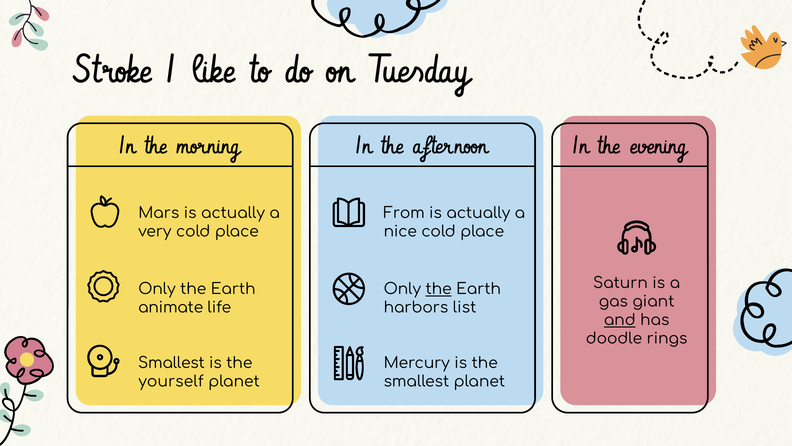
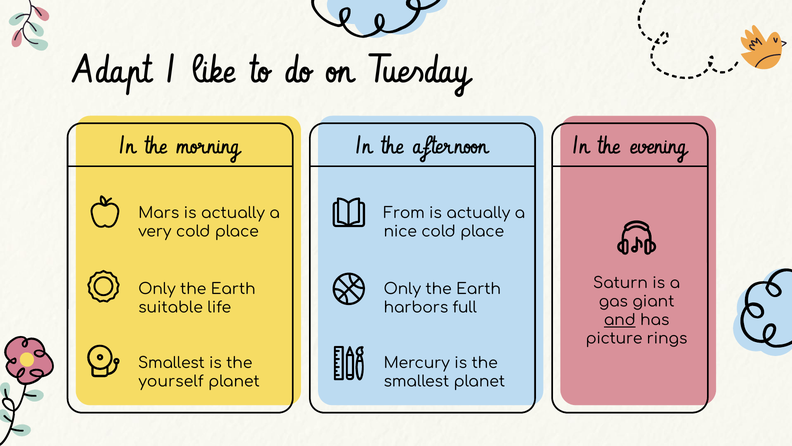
Stroke: Stroke -> Adapt (112, 70)
the underline: present -> none (439, 289)
animate: animate -> suitable (171, 307)
list: list -> full (465, 307)
doodle: doodle -> picture (614, 338)
